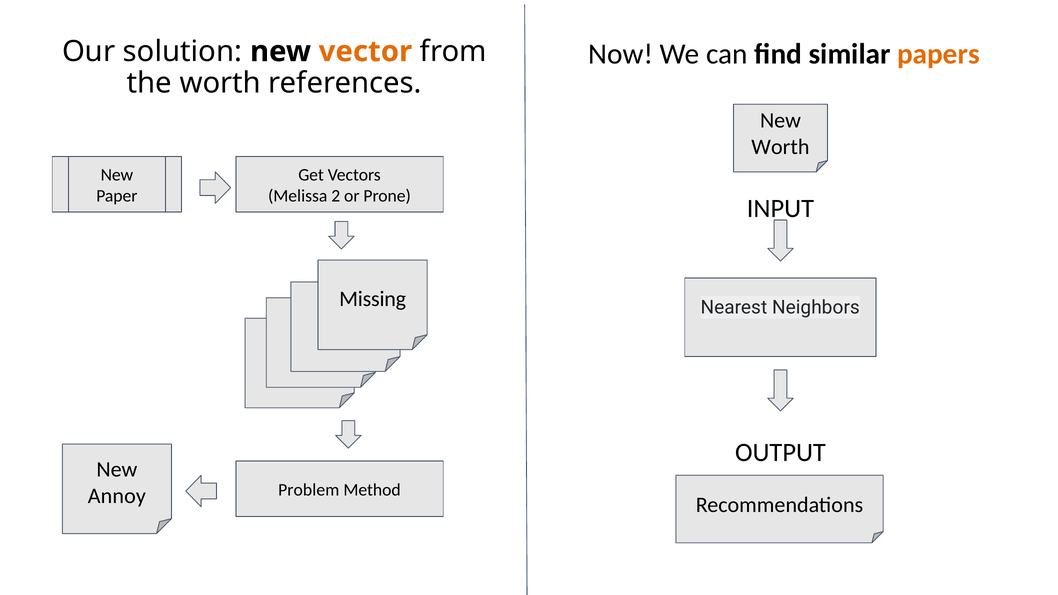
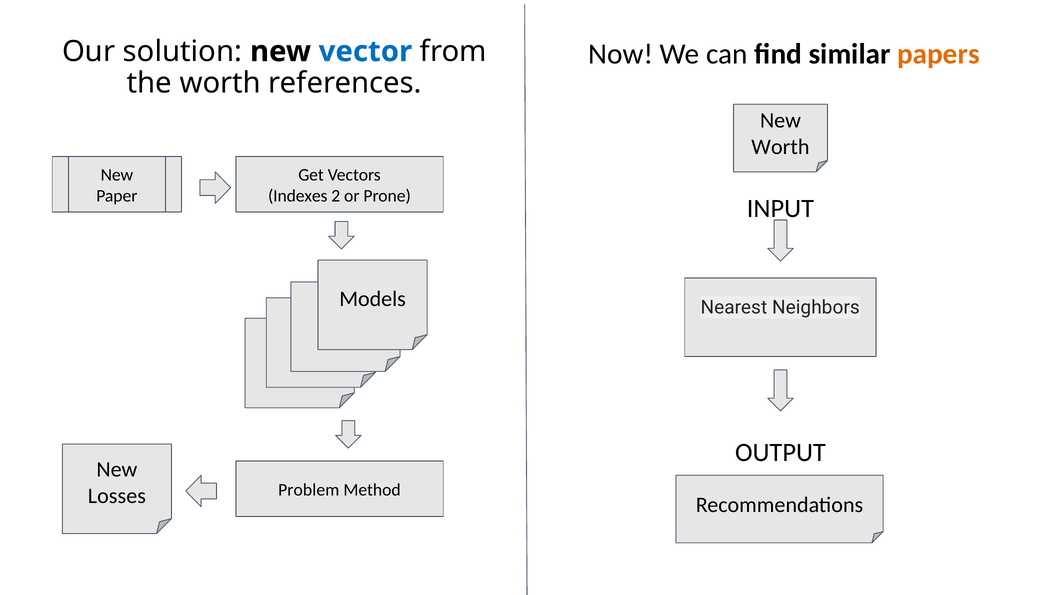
vector colour: orange -> blue (365, 51)
Melissa: Melissa -> Indexes (298, 196)
Missing: Missing -> Models (373, 299)
Annoy: Annoy -> Losses (117, 496)
